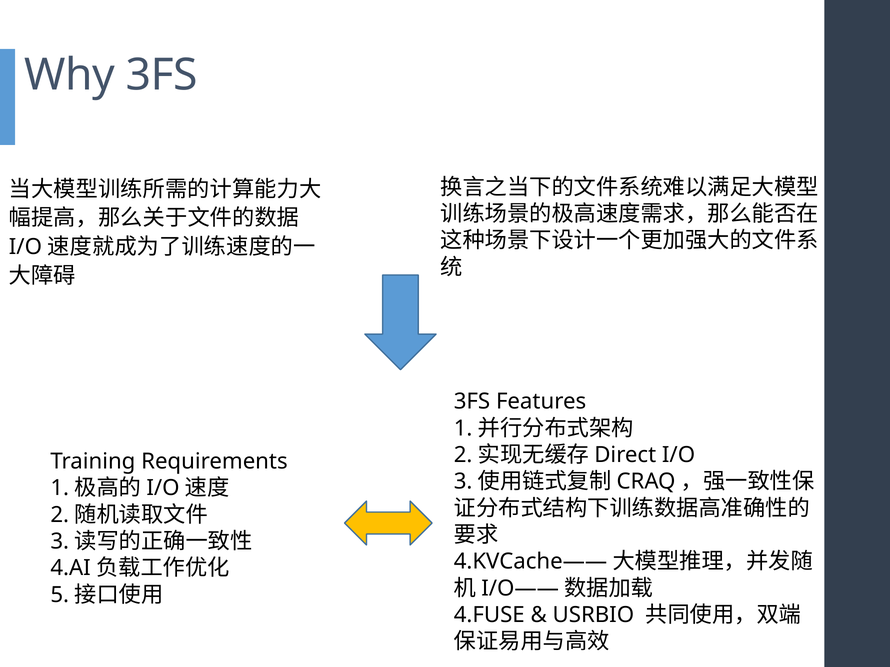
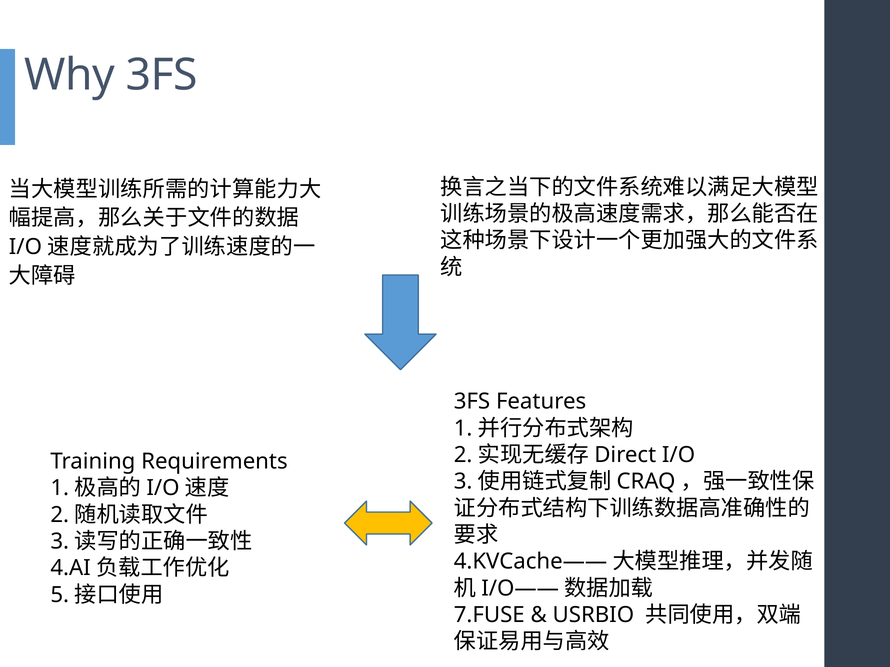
4.FUSE: 4.FUSE -> 7.FUSE (489, 615)
